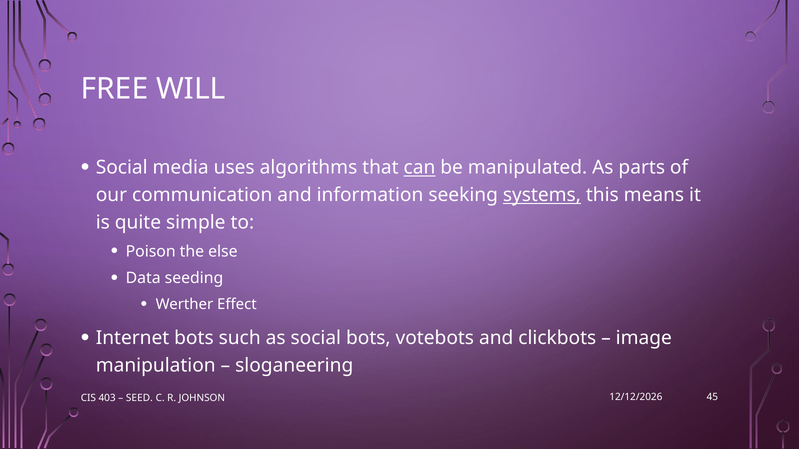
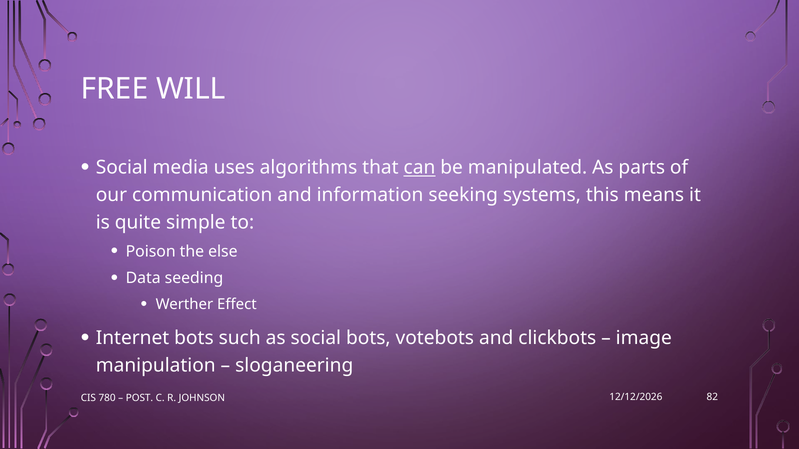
systems underline: present -> none (542, 195)
403: 403 -> 780 (107, 398)
SEED: SEED -> POST (139, 398)
45: 45 -> 82 (712, 397)
